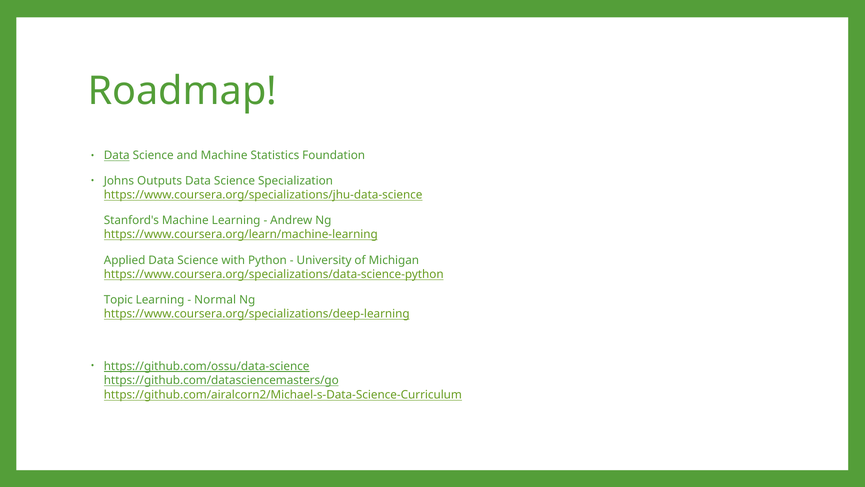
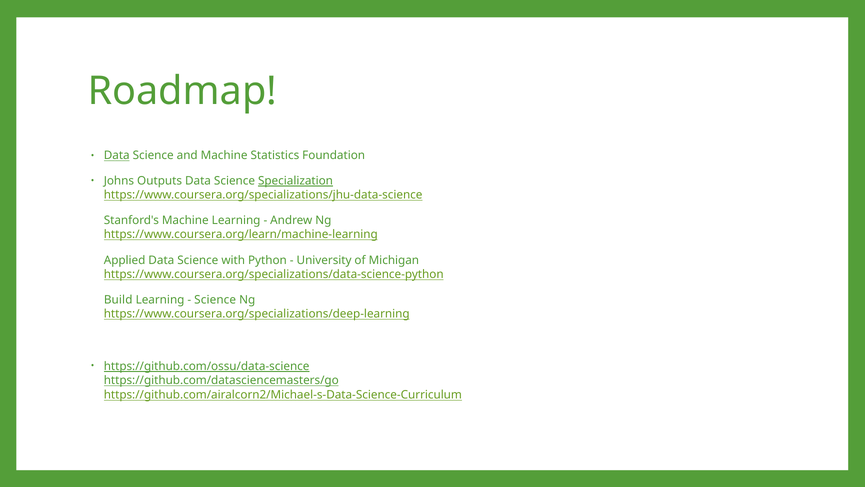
Specialization underline: none -> present (295, 181)
Topic: Topic -> Build (118, 300)
Normal: Normal -> Science (215, 300)
